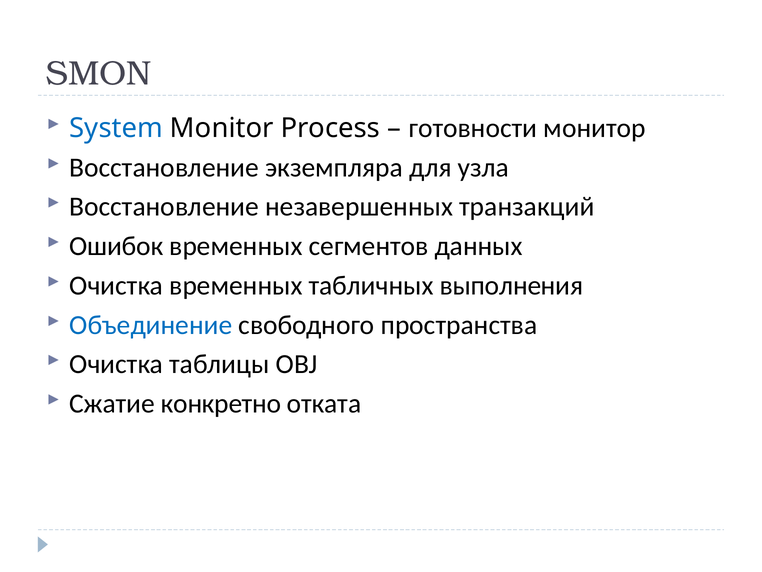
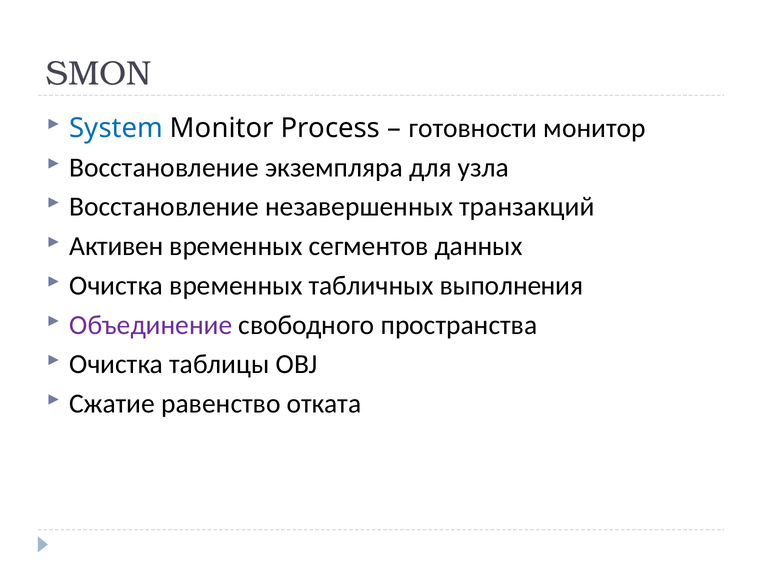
Ошибок: Ошибок -> Активен (116, 246)
Объединение colour: blue -> purple (151, 325)
конкретно: конкретно -> равенство (221, 403)
